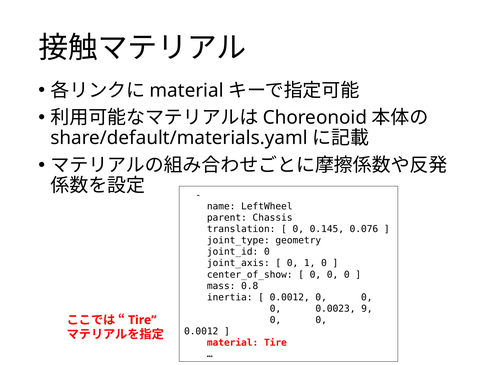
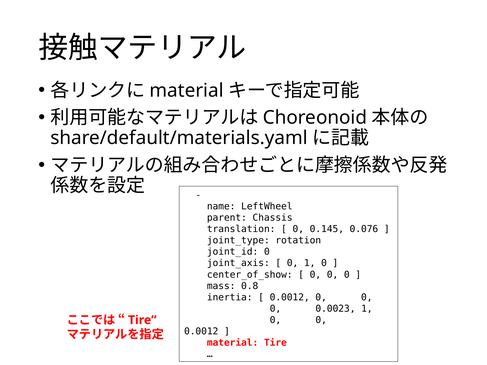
geometry: geometry -> rotation (298, 241)
0.0023 9: 9 -> 1 (367, 309)
